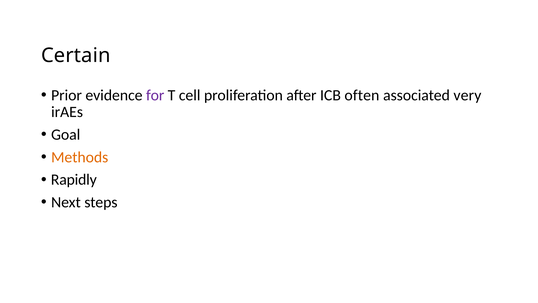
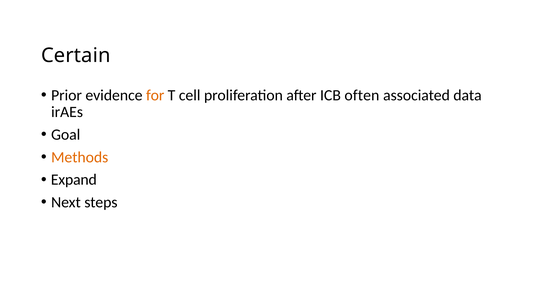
for colour: purple -> orange (155, 95)
very: very -> data (468, 95)
Rapidly: Rapidly -> Expand (74, 180)
